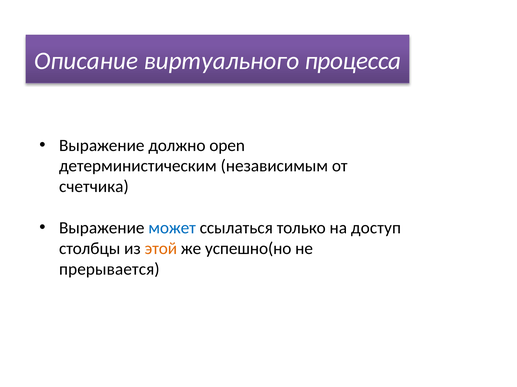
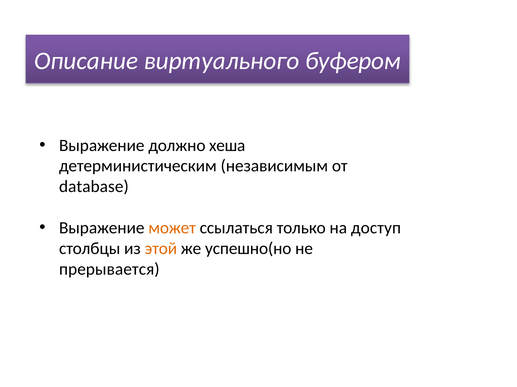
процесса: процесса -> буфером (353, 61)
open: open -> хеша (227, 146)
счетчика: счетчика -> database (94, 187)
может colour: blue -> orange (172, 228)
